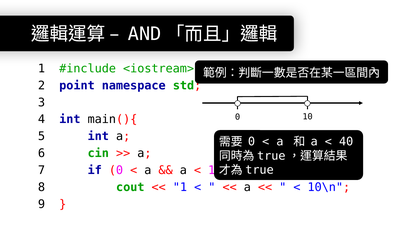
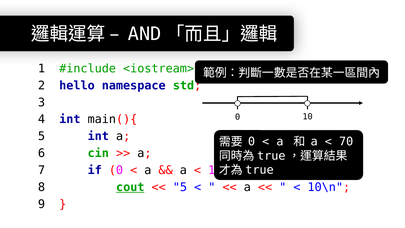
point: point -> hello (77, 85)
40: 40 -> 70 (346, 142)
cout underline: none -> present (130, 187)
1: 1 -> 5 (180, 187)
